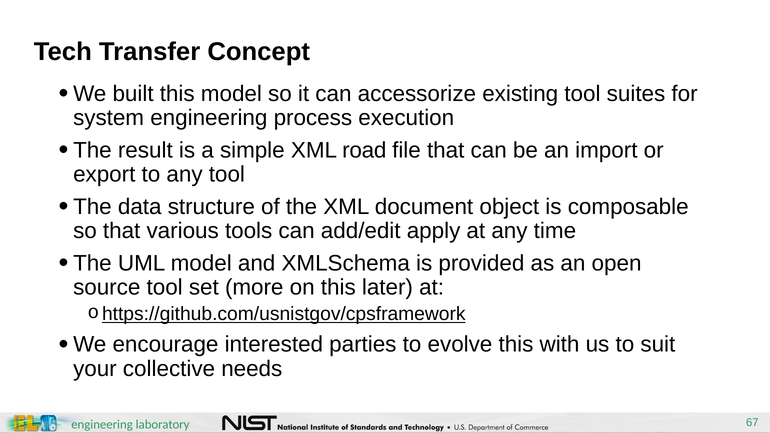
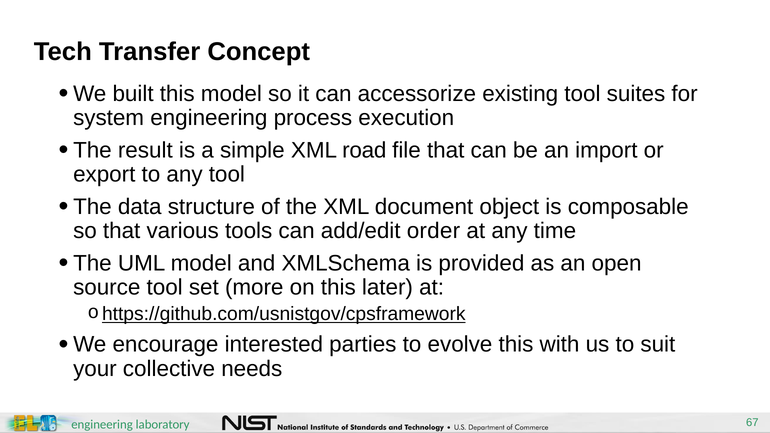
apply: apply -> order (433, 231)
